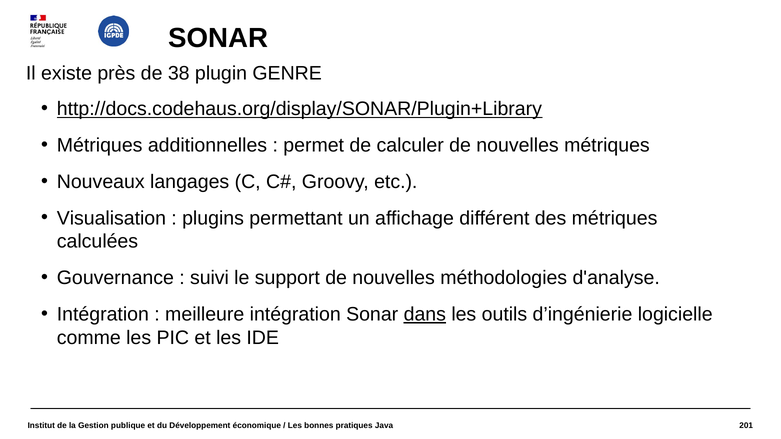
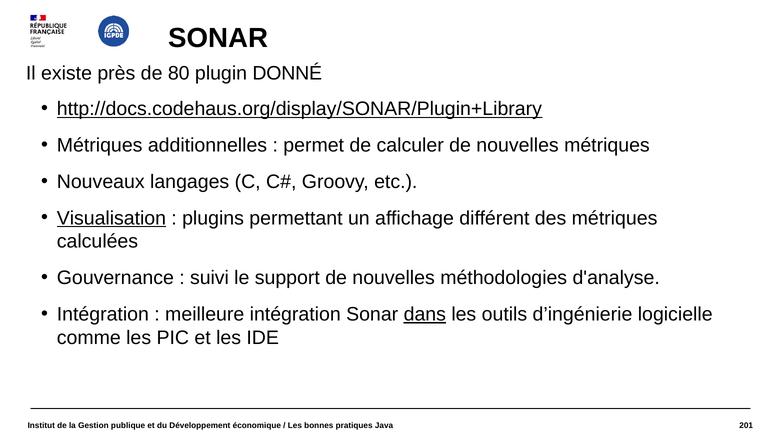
38: 38 -> 80 (179, 74)
GENRE: GENRE -> DONNÉ (287, 74)
Visualisation underline: none -> present (111, 218)
